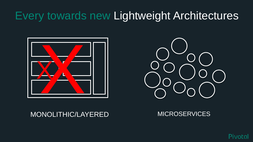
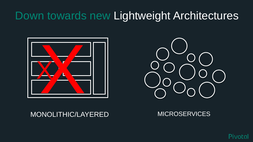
Every: Every -> Down (30, 16)
